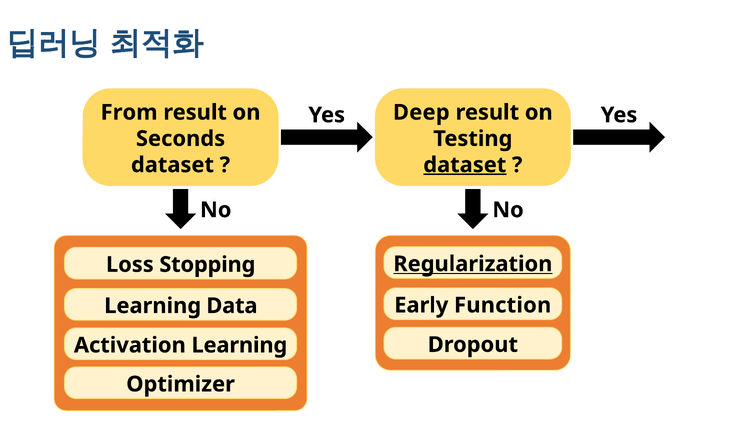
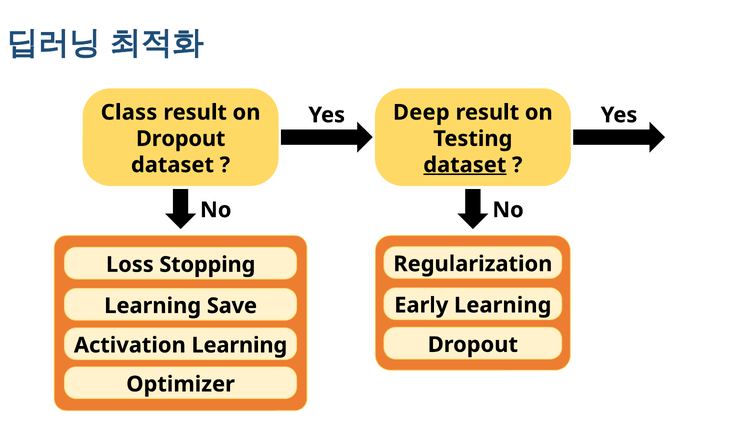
From: From -> Class (129, 113)
Seconds: Seconds -> Dropout (181, 139)
Regularization underline: present -> none (473, 264)
Early Function: Function -> Learning (503, 306)
Data: Data -> Save (232, 306)
